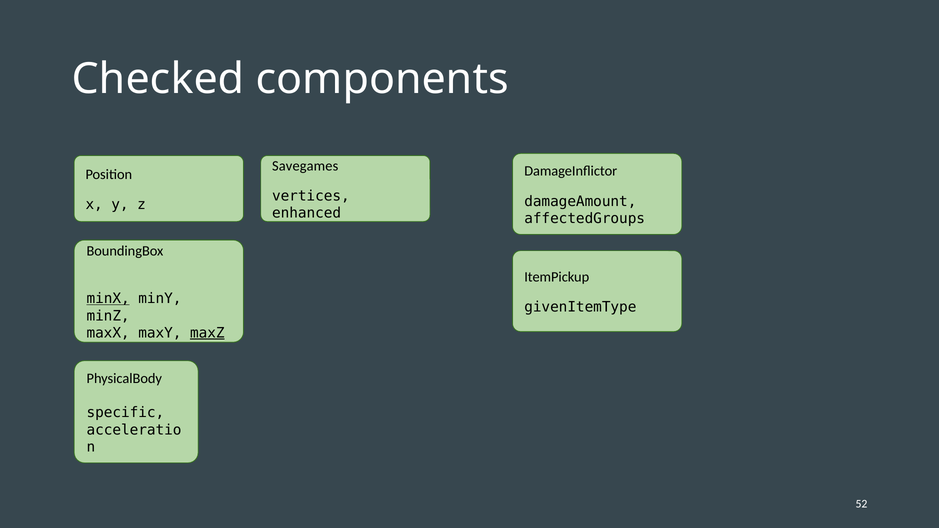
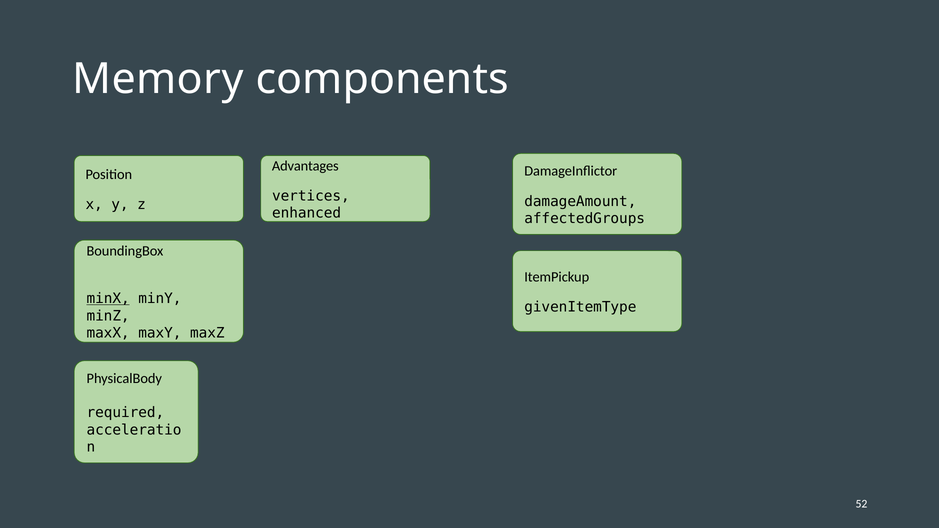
Checked: Checked -> Memory (158, 79)
Savegames: Savegames -> Advantages (305, 166)
maxZ underline: present -> none (207, 333)
specific: specific -> required (125, 413)
